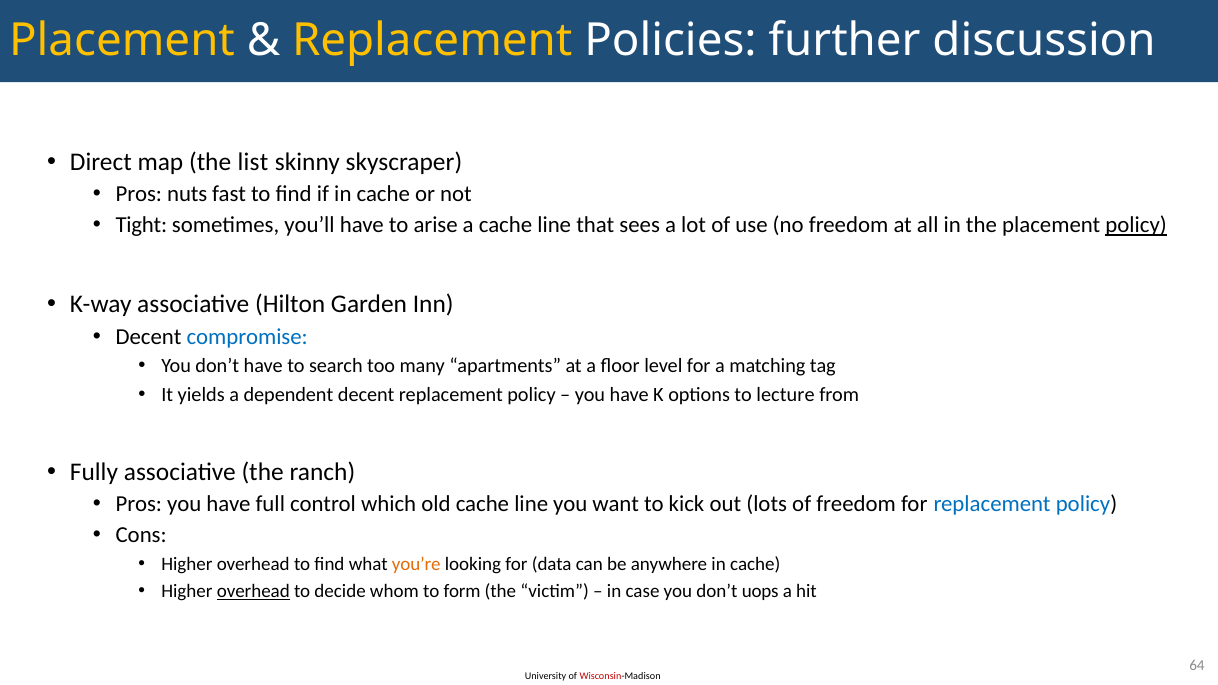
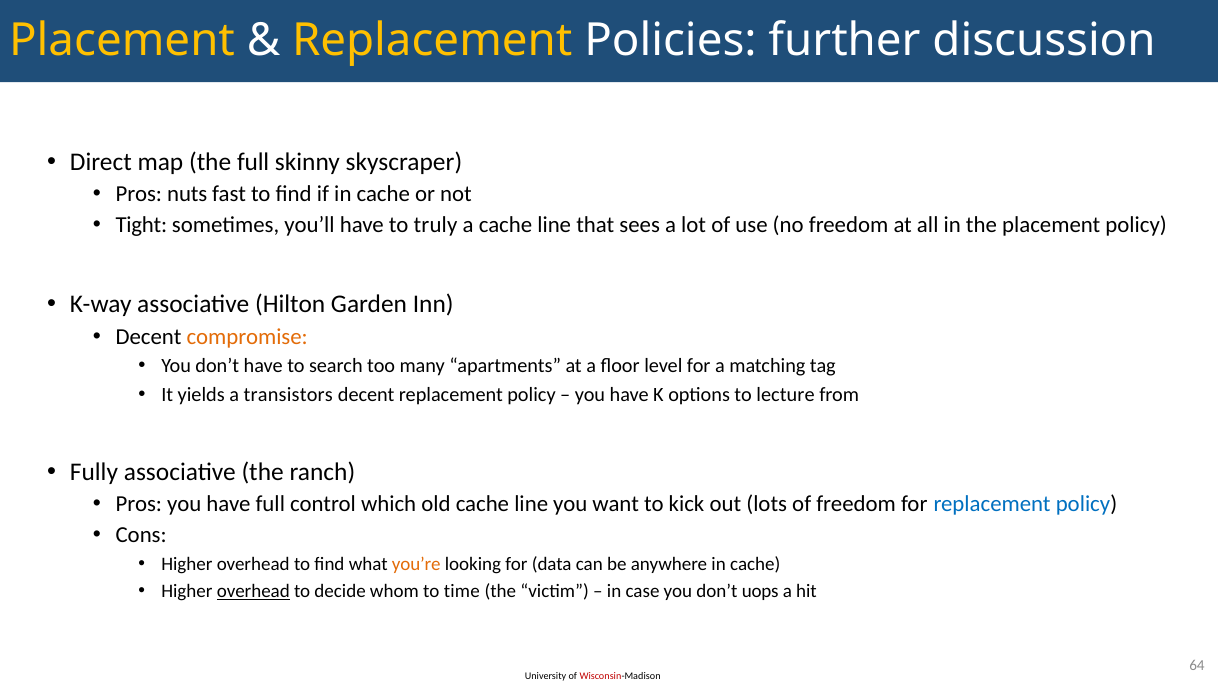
the list: list -> full (253, 162)
arise: arise -> truly (436, 225)
policy underline: present -> none (1136, 225)
compromise colour: blue -> orange (247, 337)
dependent: dependent -> transistors (288, 394)
form: form -> time (462, 591)
